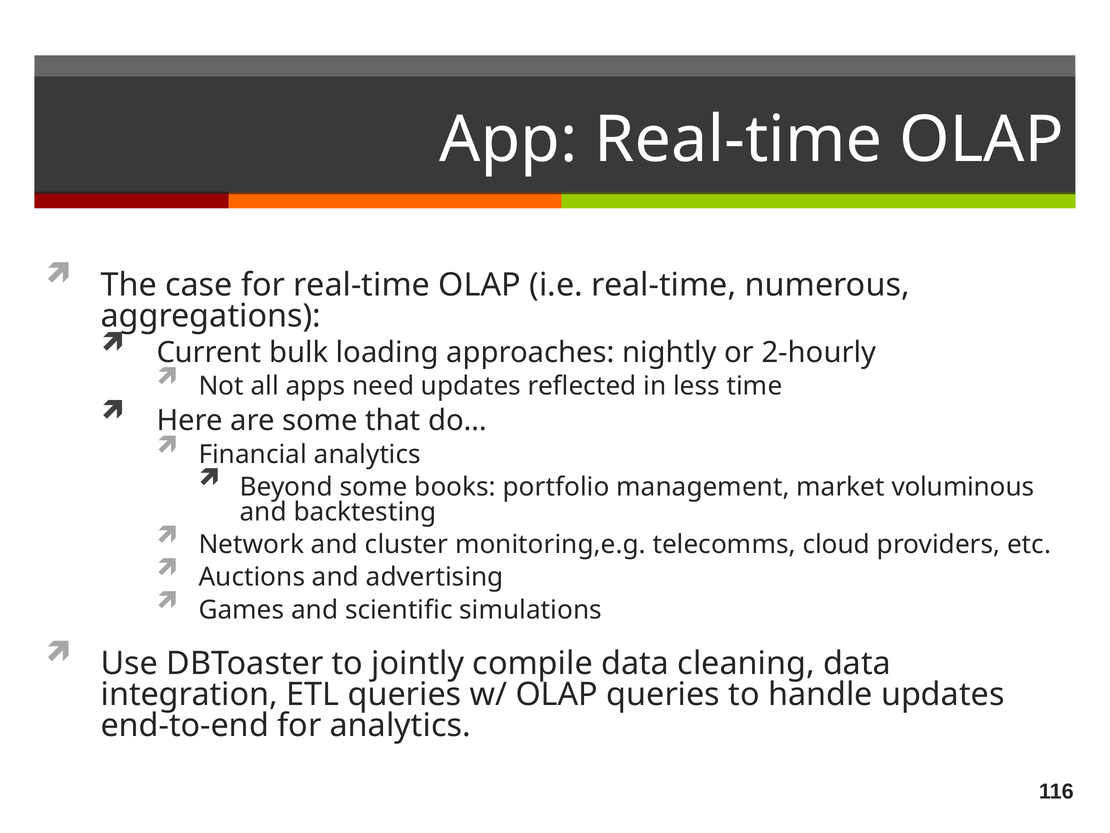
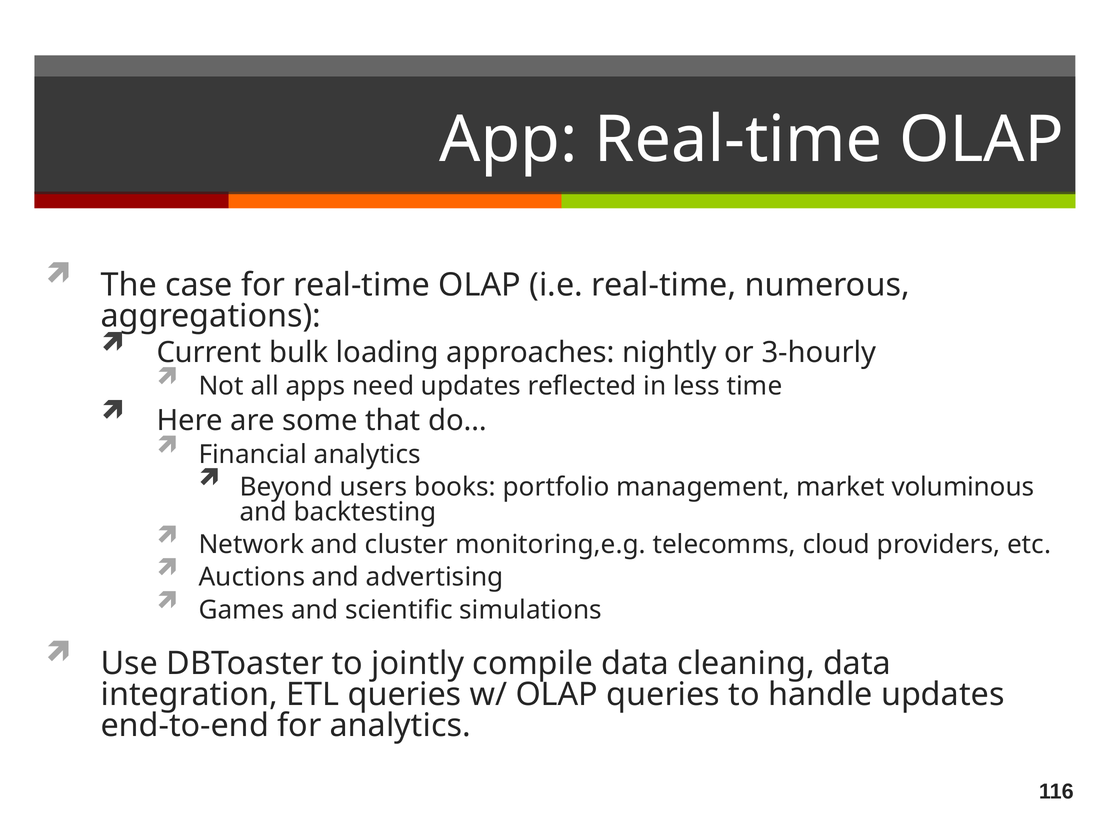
2-hourly: 2-hourly -> 3-hourly (819, 353)
Beyond some: some -> users (374, 487)
